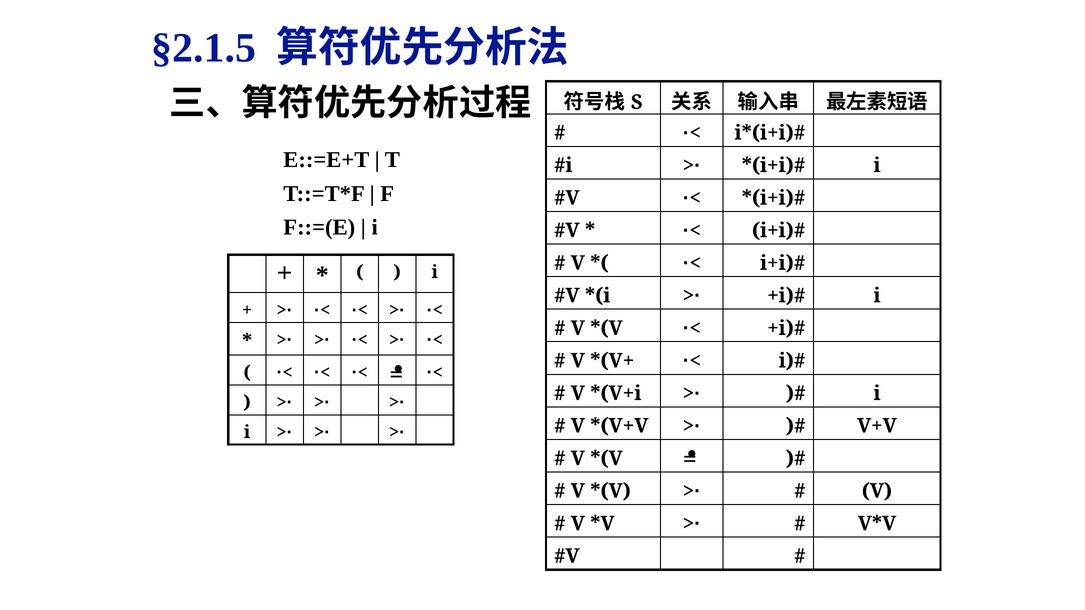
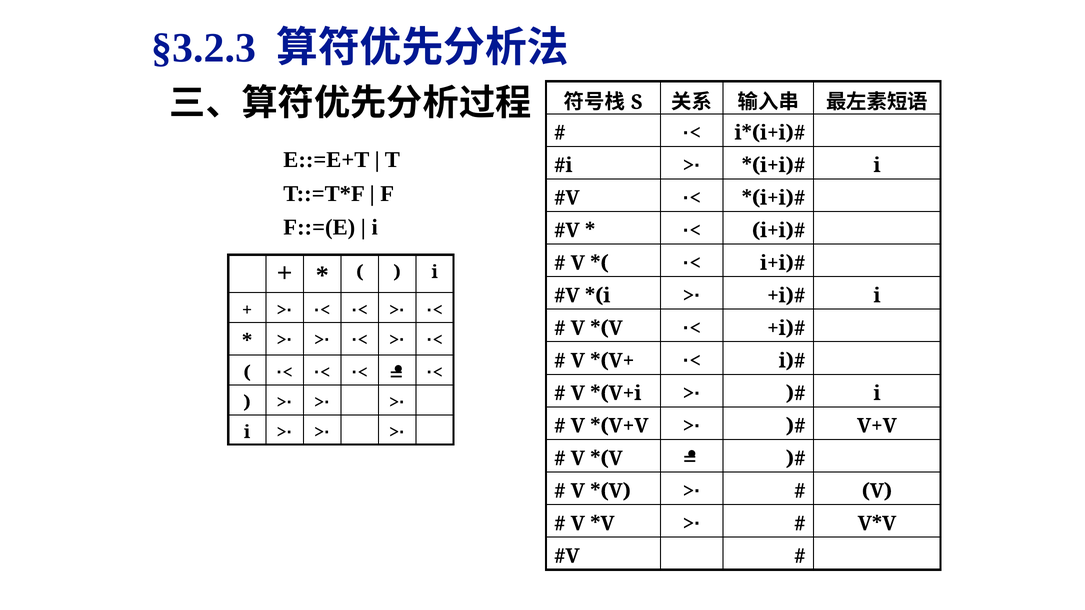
§2.1.5: §2.1.5 -> §3.2.3 (204, 48)
